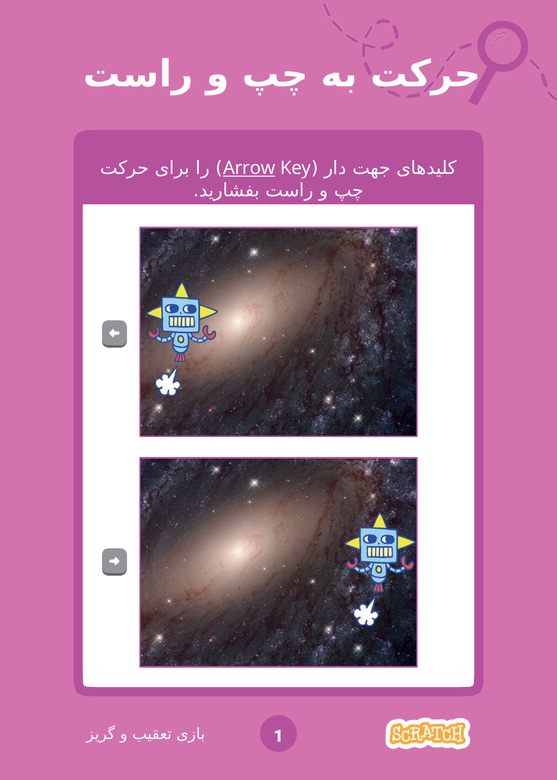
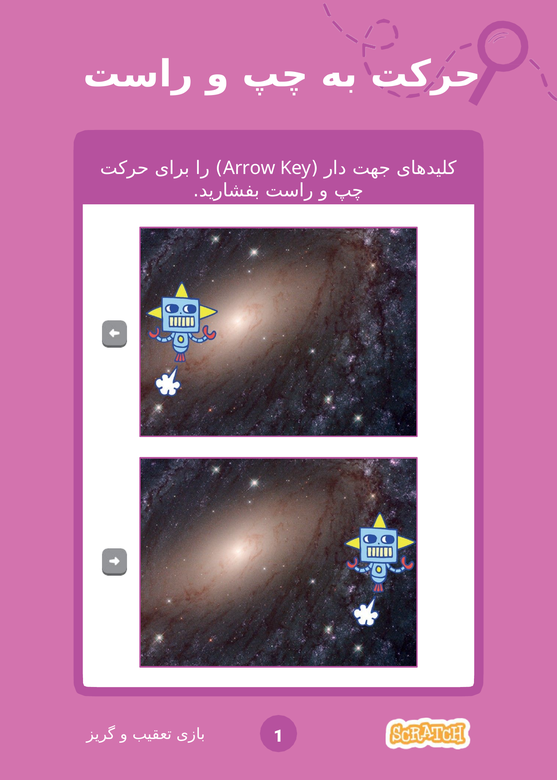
Arrow underline: present -> none (249, 168)
